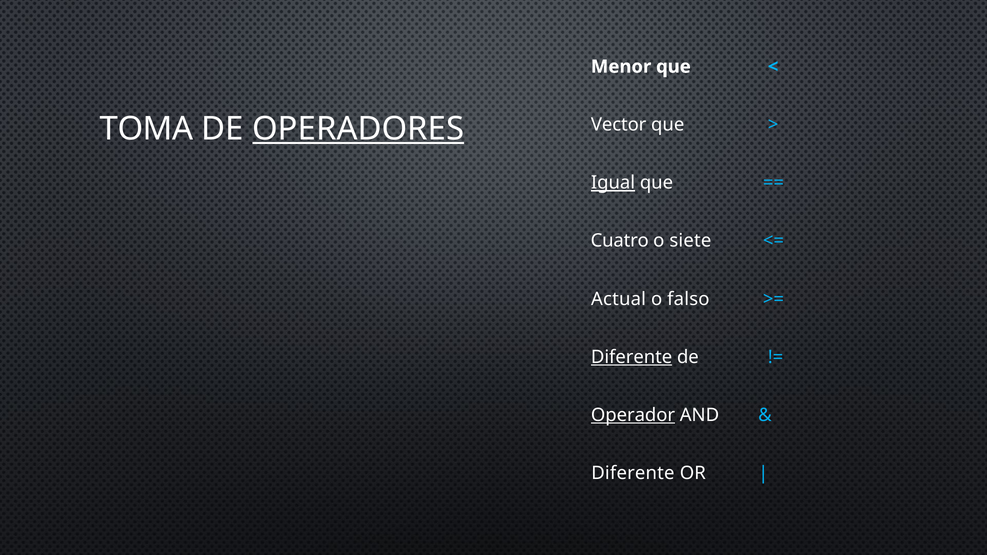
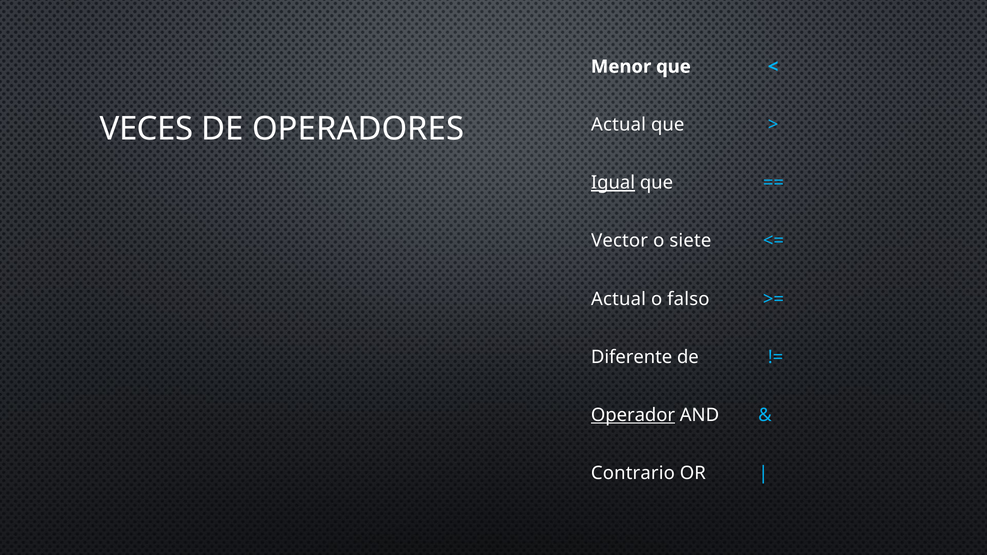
TOMA: TOMA -> VECES (147, 129)
OPERADORES underline: present -> none (358, 129)
Vector: Vector -> Actual (619, 125)
Cuatro: Cuatro -> Vector (620, 241)
Diferente underline: present -> none (632, 357)
Diferente: Diferente -> Contrario (633, 473)
